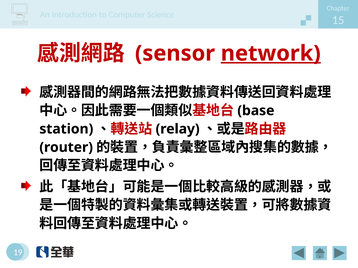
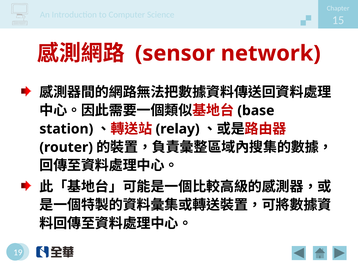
network underline: present -> none (271, 53)
